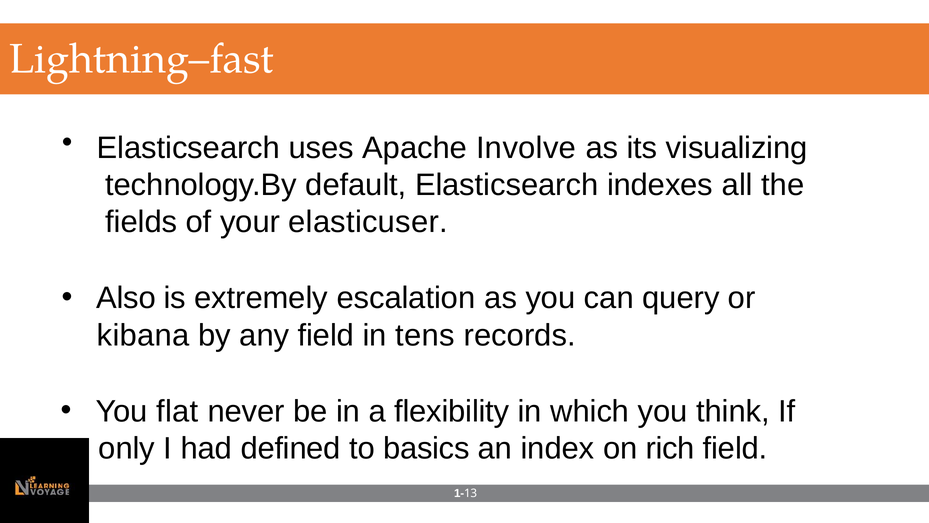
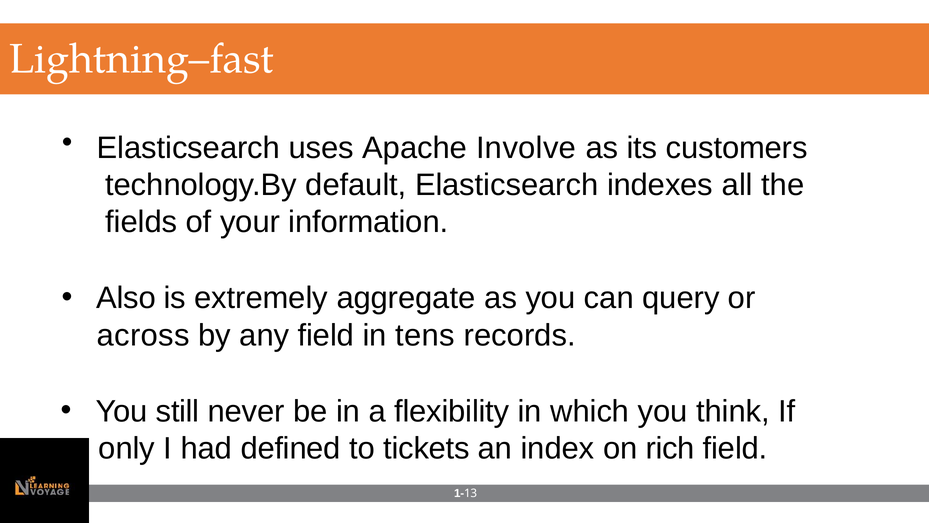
visualizing: visualizing -> customers (737, 148)
elasticuser: elasticuser -> information (368, 222)
escalation: escalation -> aggregate (406, 298)
kibana: kibana -> across (143, 335)
flat: flat -> still (178, 411)
basics: basics -> tickets (426, 448)
